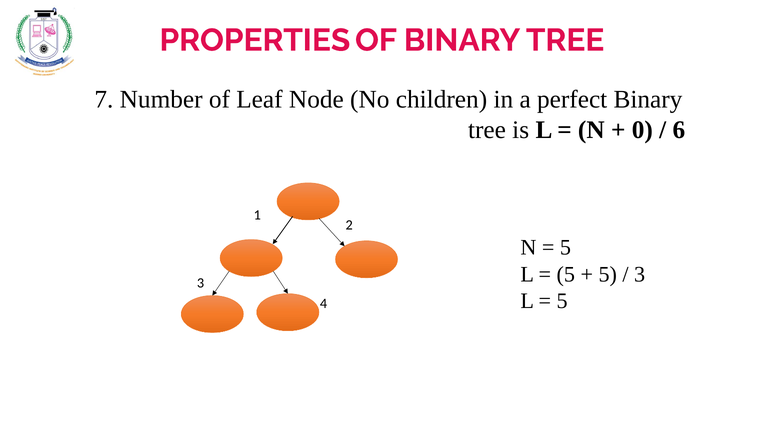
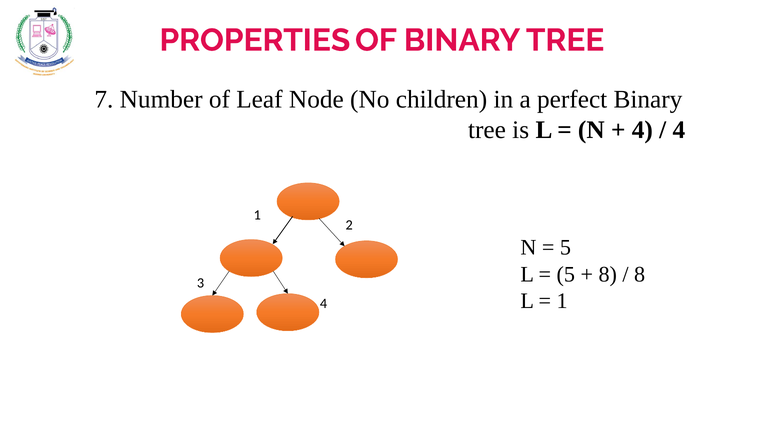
0: 0 -> 4 (642, 130)
6: 6 -> 4 (679, 130)
5: 5 -> 8 (608, 274)
3: 3 -> 8 (640, 274)
5: 5 -> 1 (562, 301)
